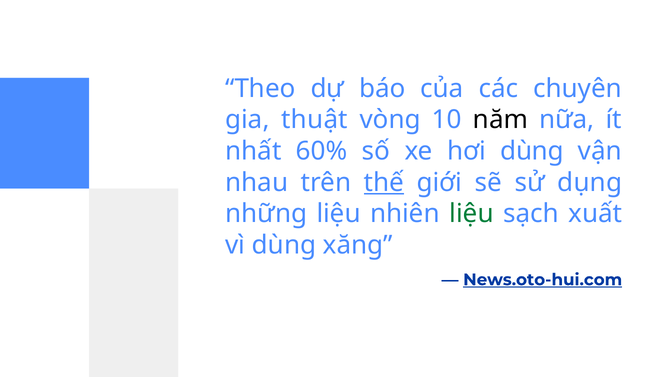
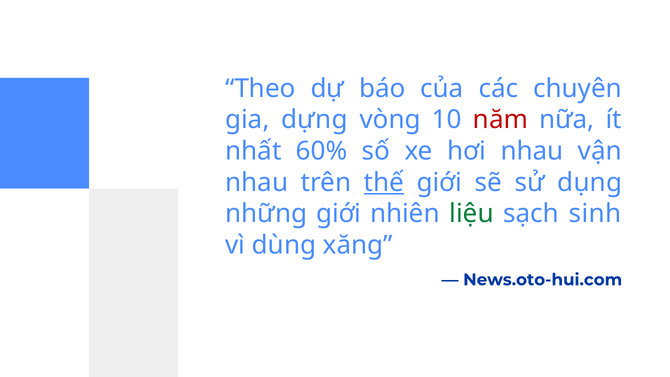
thuật: thuật -> dựng (314, 120)
năm colour: black -> red (500, 120)
hơi dùng: dùng -> nhau (532, 151)
những liệu: liệu -> giới (339, 214)
xuất: xuất -> sinh (595, 214)
News.oto-hui.com underline: present -> none (543, 280)
